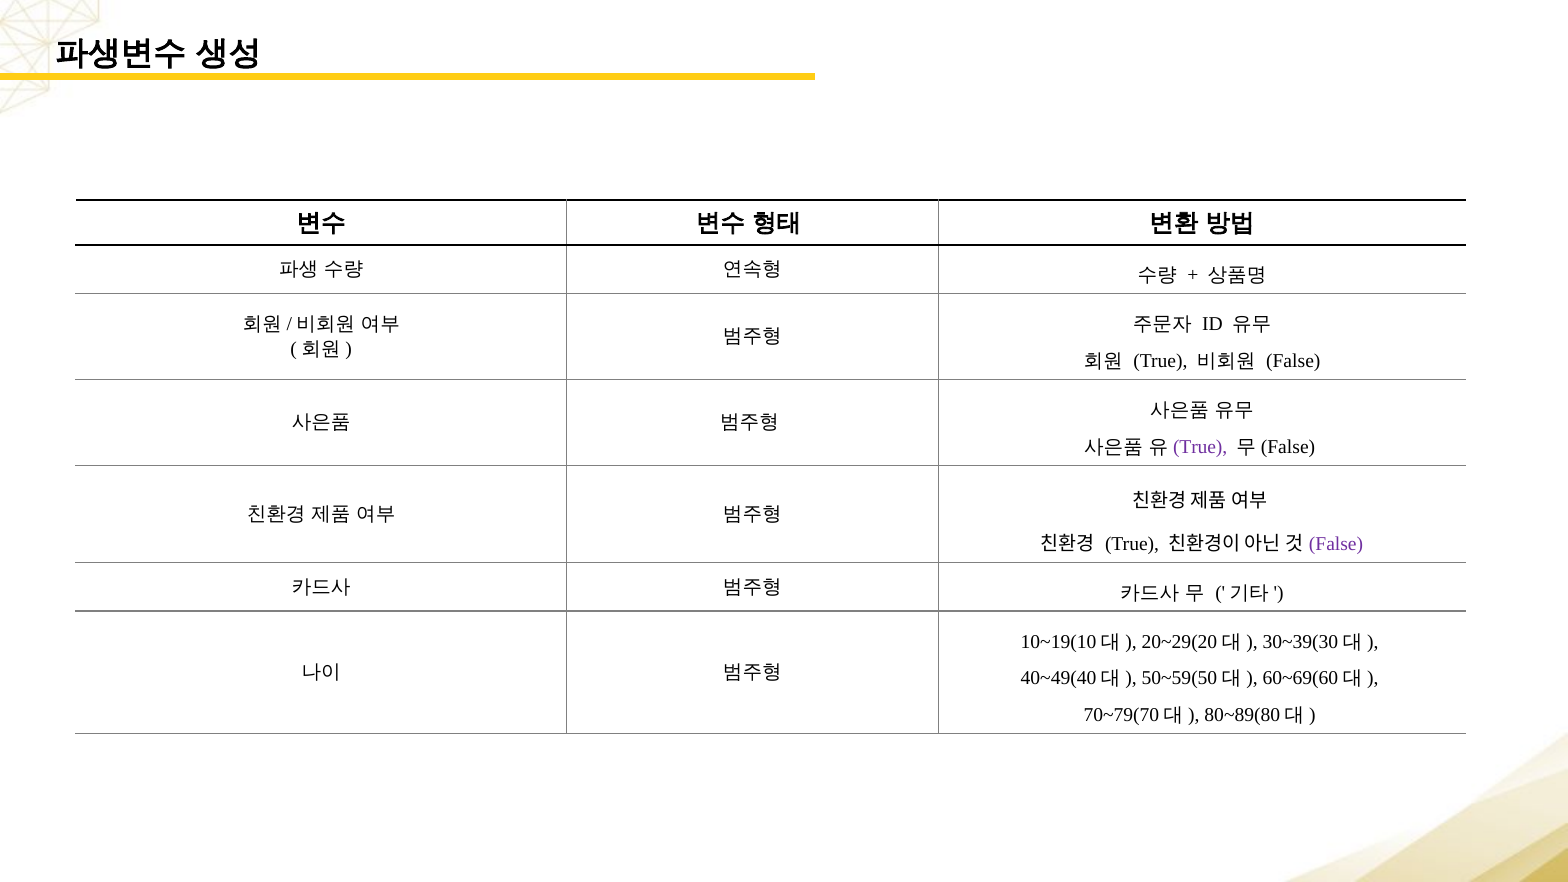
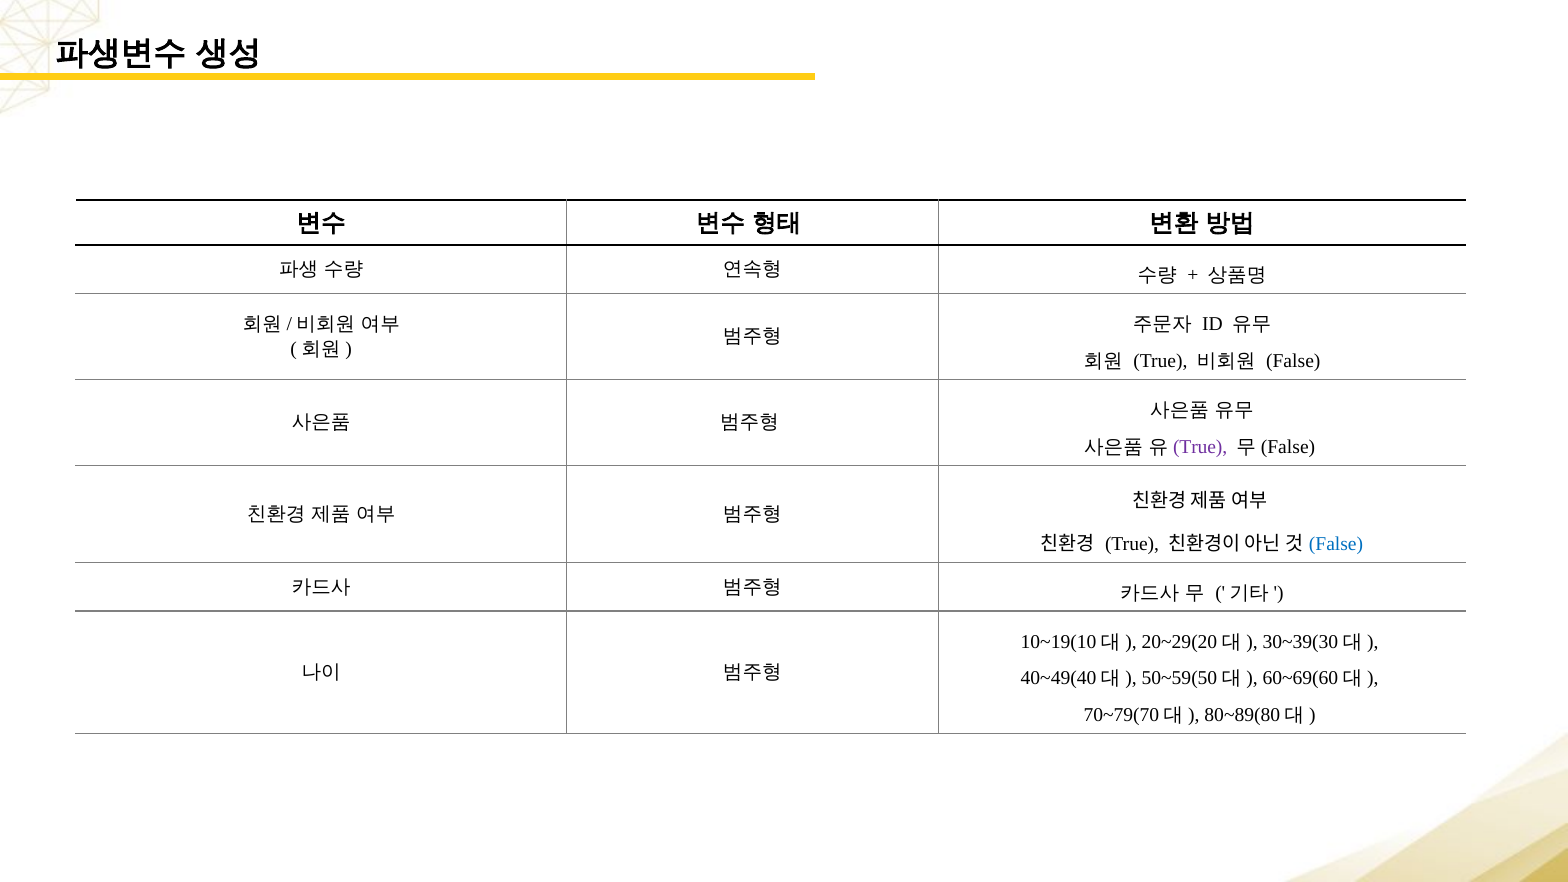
False colour: purple -> blue (1336, 544)
